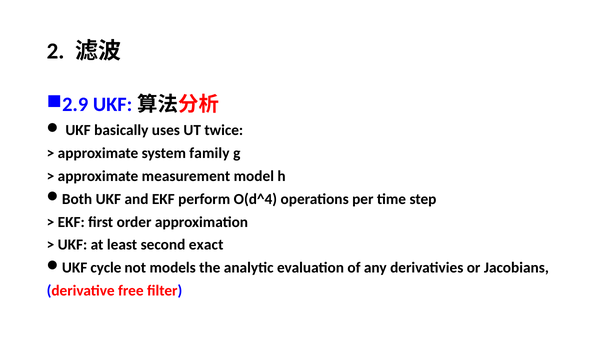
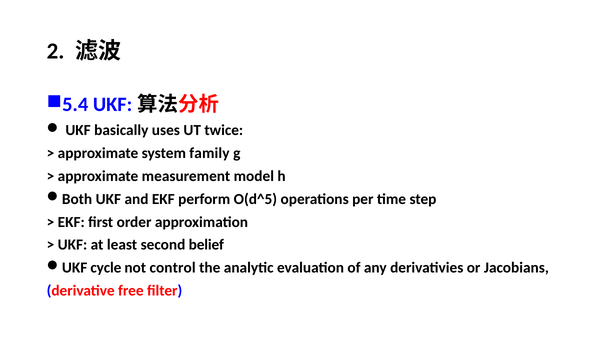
2.9: 2.9 -> 5.4 (75, 105)
O(d^4: O(d^4 -> O(d^5 (255, 199)
exact: exact -> belief (206, 245)
models: models -> control (173, 268)
